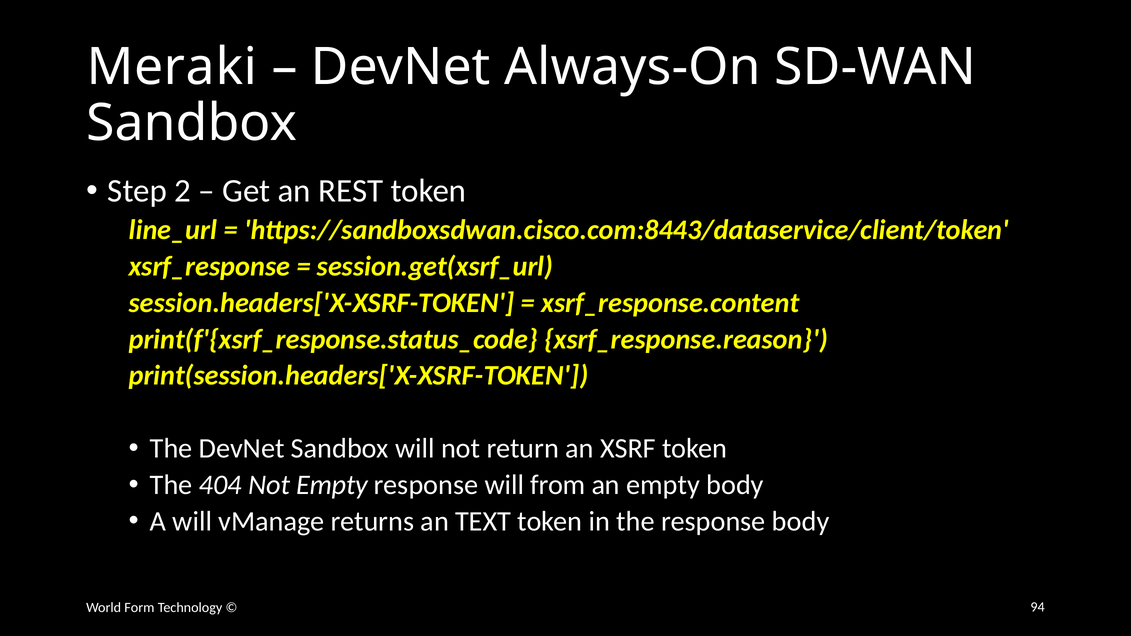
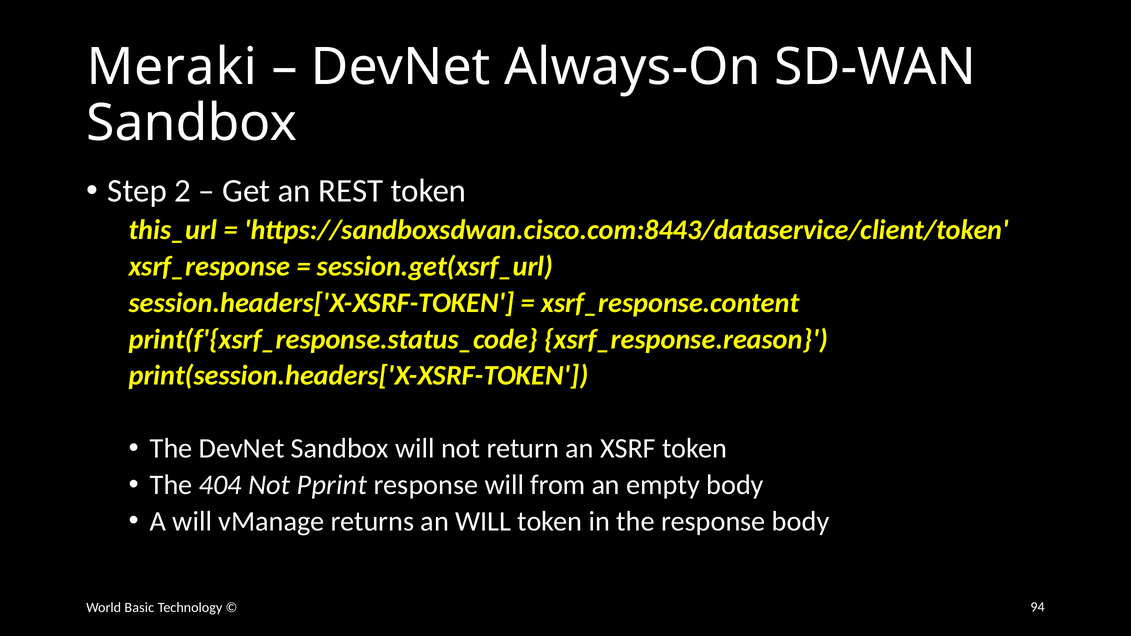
line_url: line_url -> this_url (173, 230)
Not Empty: Empty -> Pprint (332, 485)
an TEXT: TEXT -> WILL (483, 521)
Form: Form -> Basic (139, 608)
